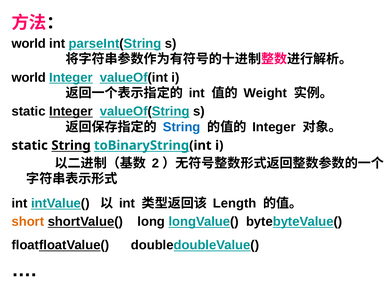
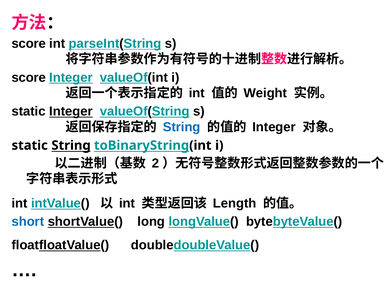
world: world -> score (29, 43)
world: world -> score (29, 77)
short colour: orange -> blue (28, 221)
